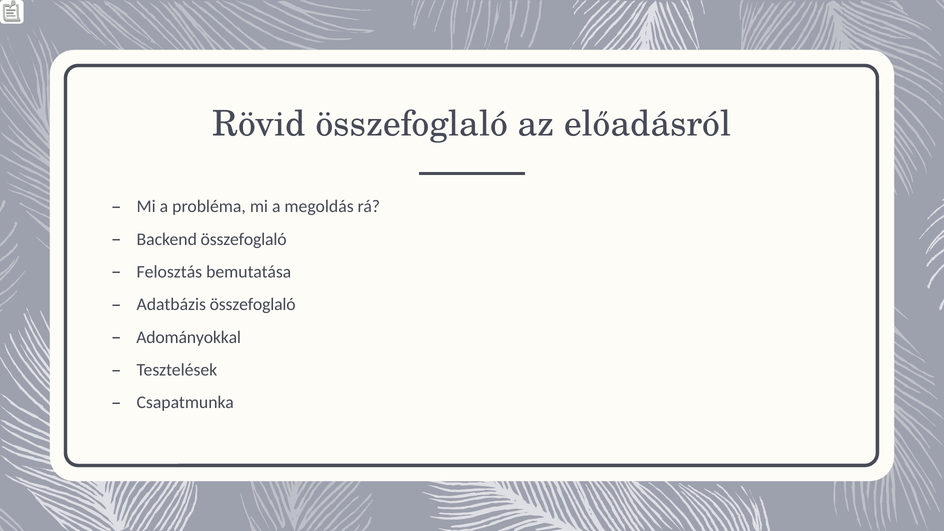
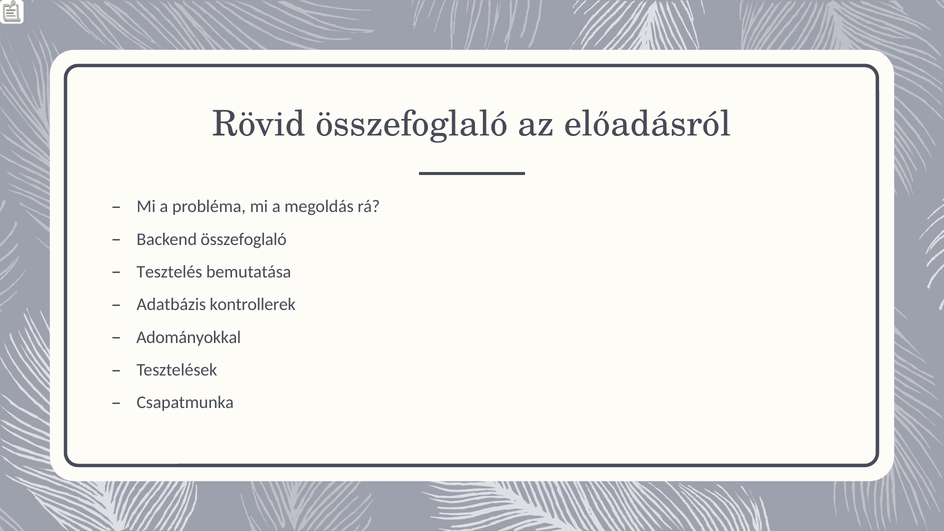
Felosztás: Felosztás -> Tesztelés (169, 272)
Adatbázis összefoglaló: összefoglaló -> kontrollerek (253, 305)
